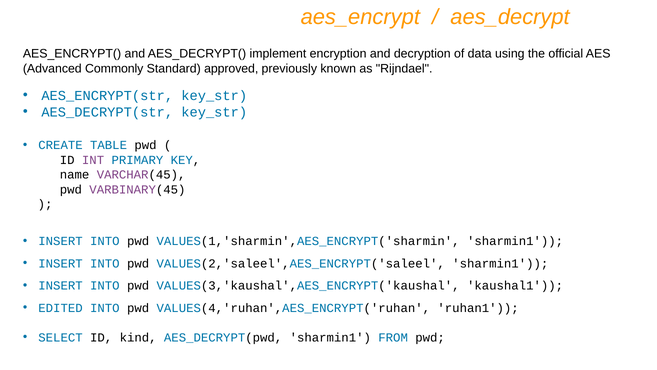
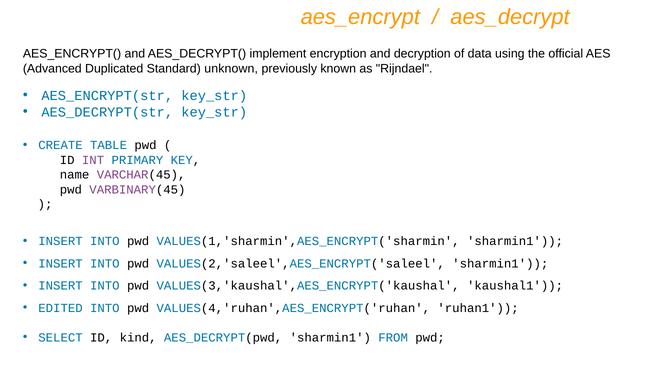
Commonly: Commonly -> Duplicated (114, 69)
approved: approved -> unknown (231, 69)
